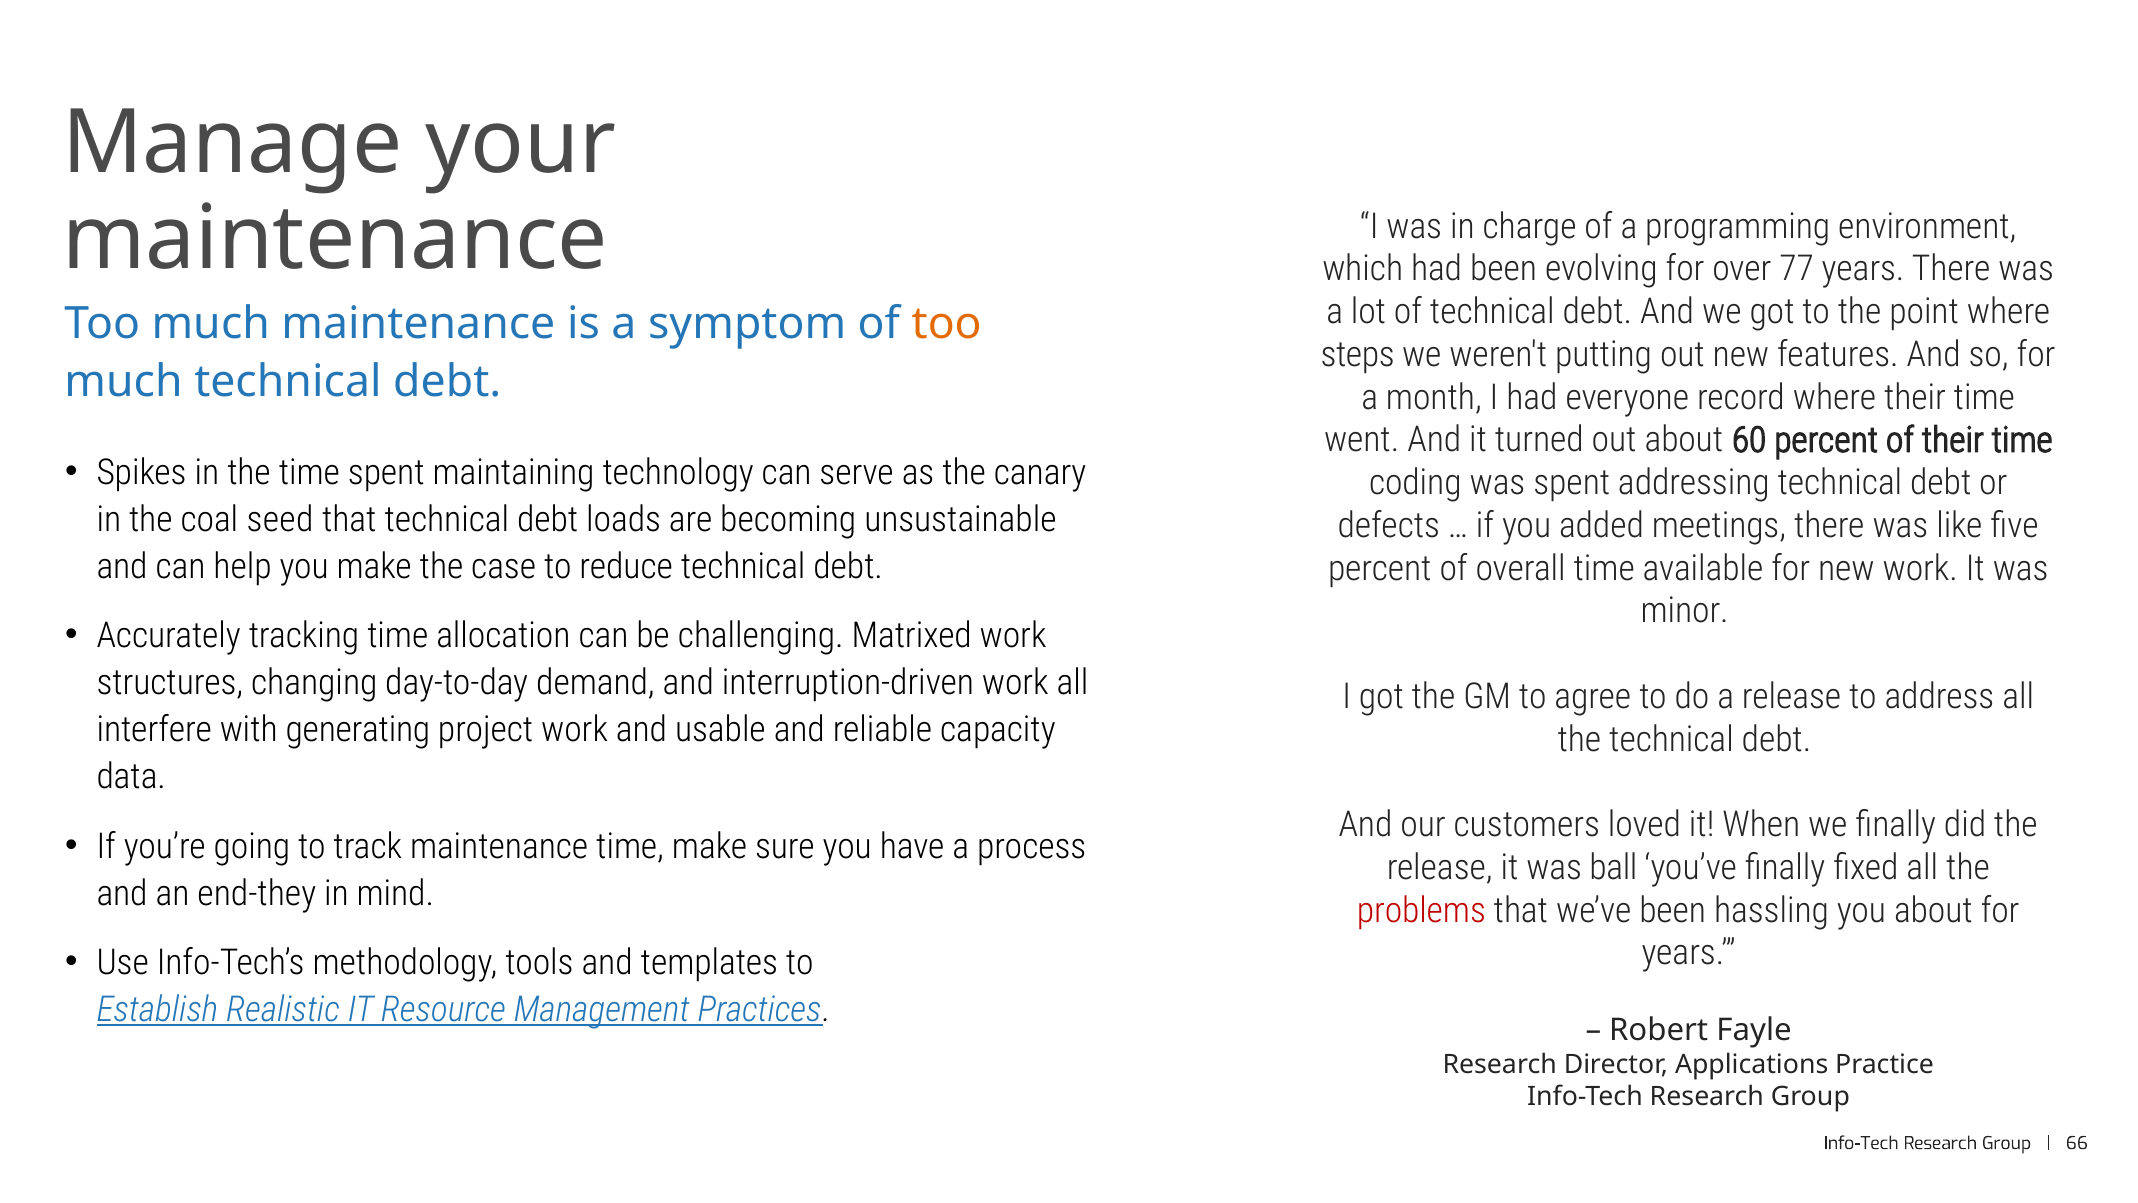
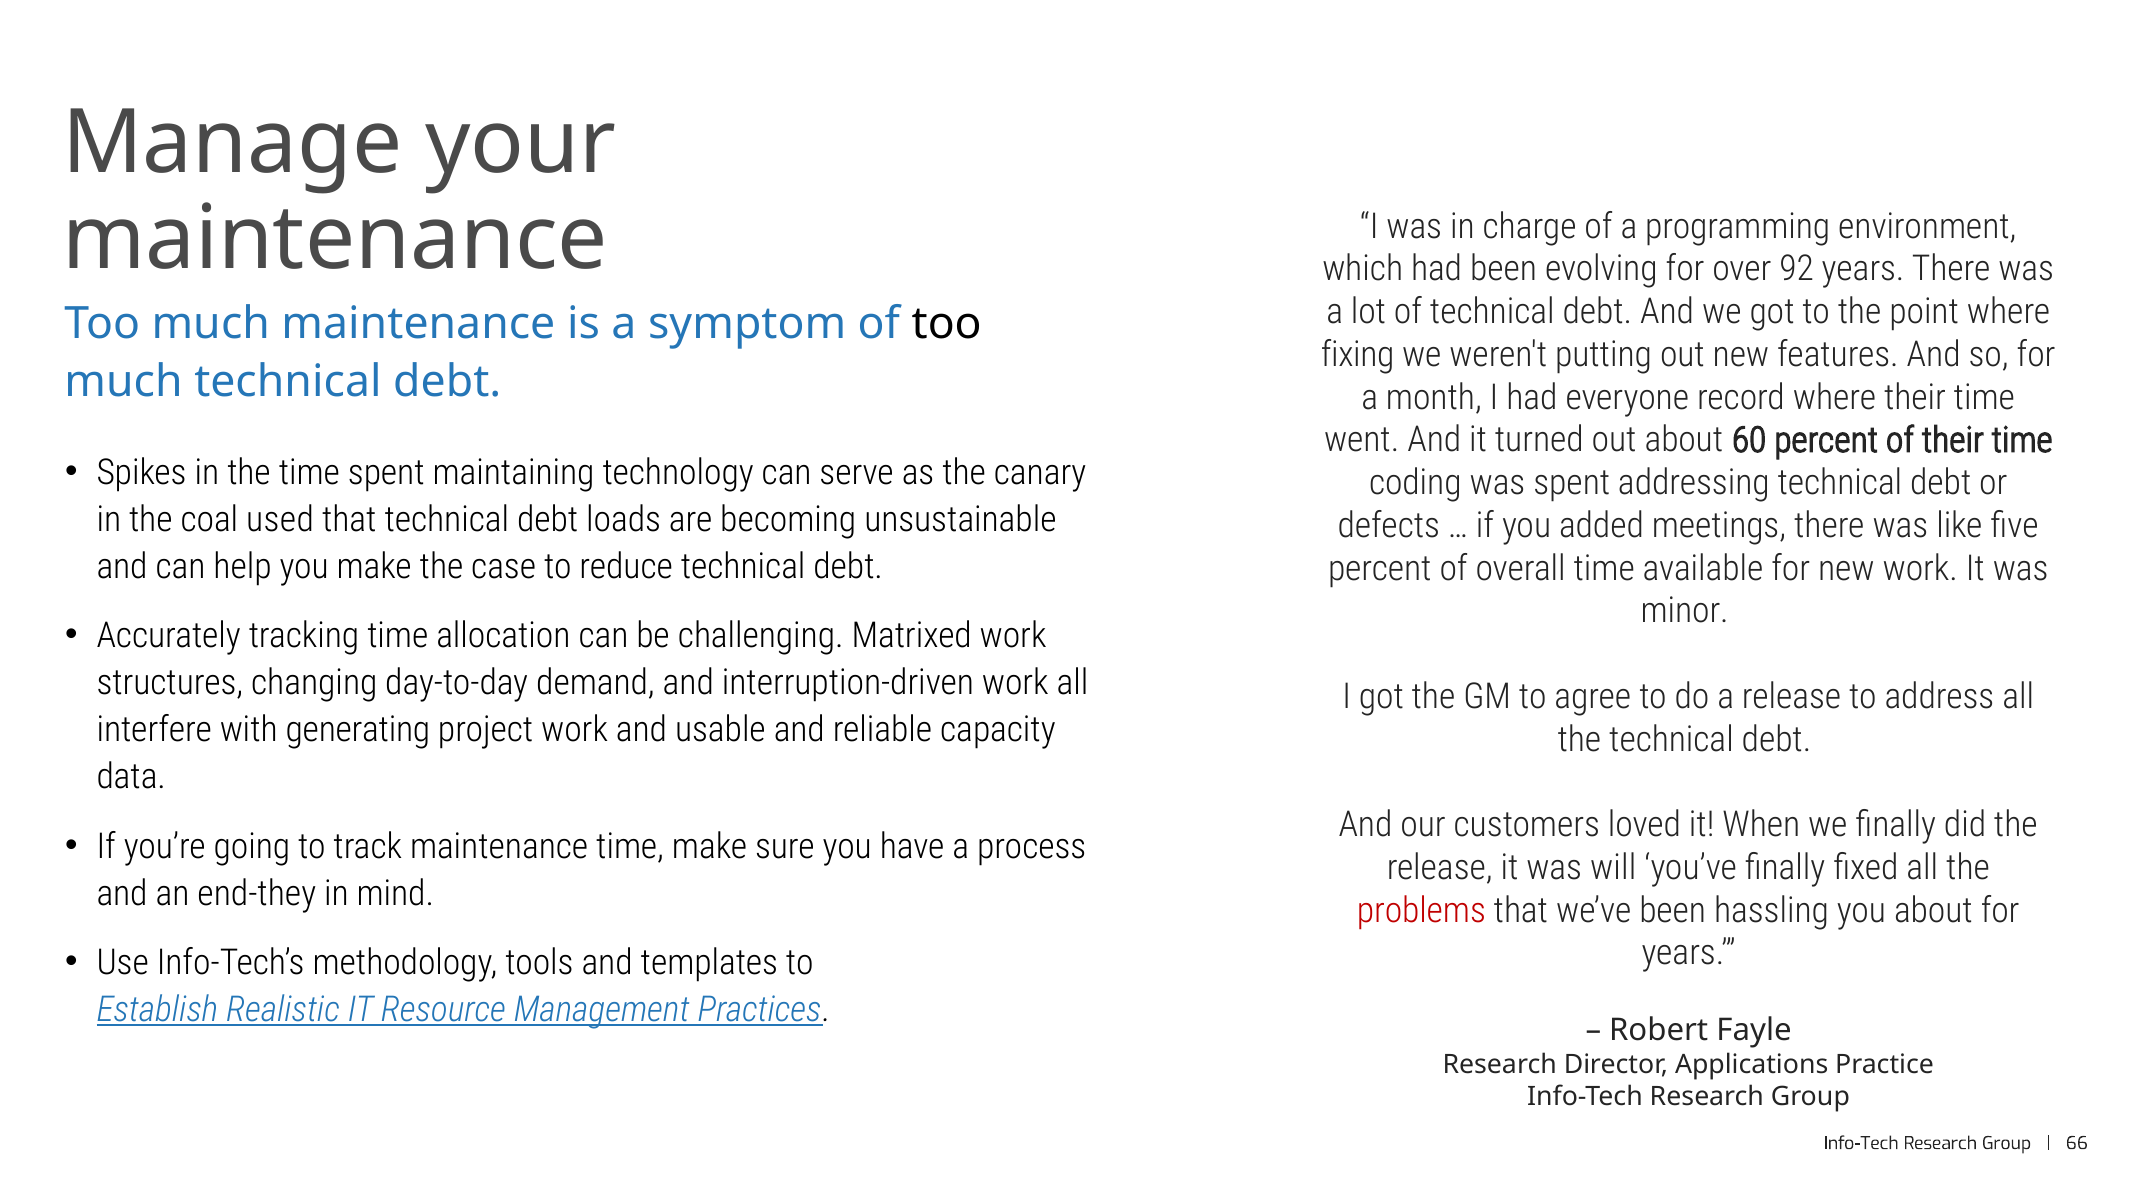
77: 77 -> 92 (1797, 269)
too colour: orange -> black (947, 323)
steps: steps -> fixing (1358, 354)
seed: seed -> used (280, 520)
ball: ball -> will (1613, 867)
